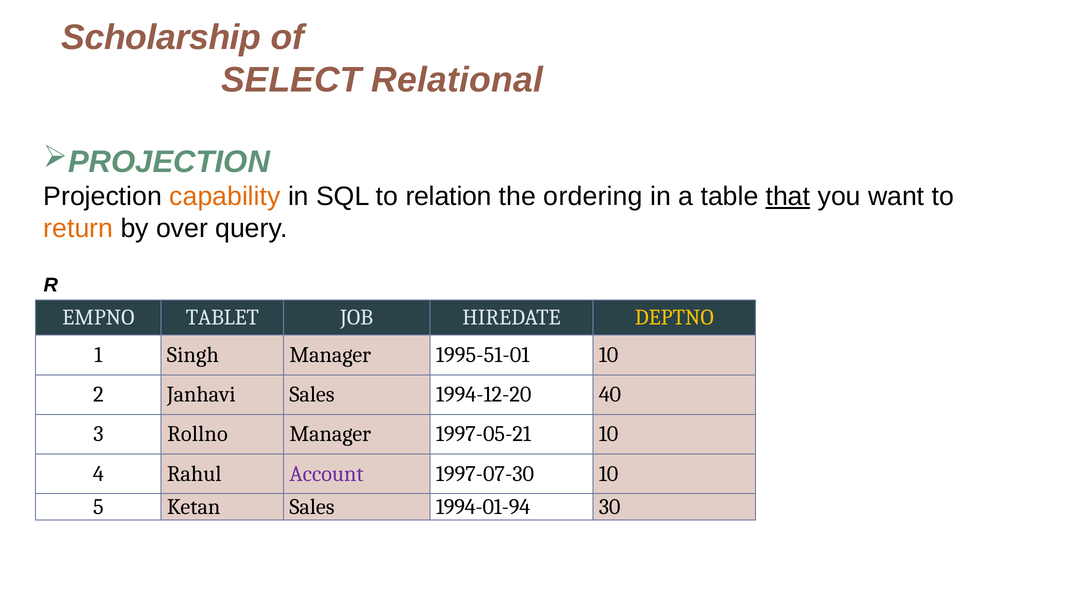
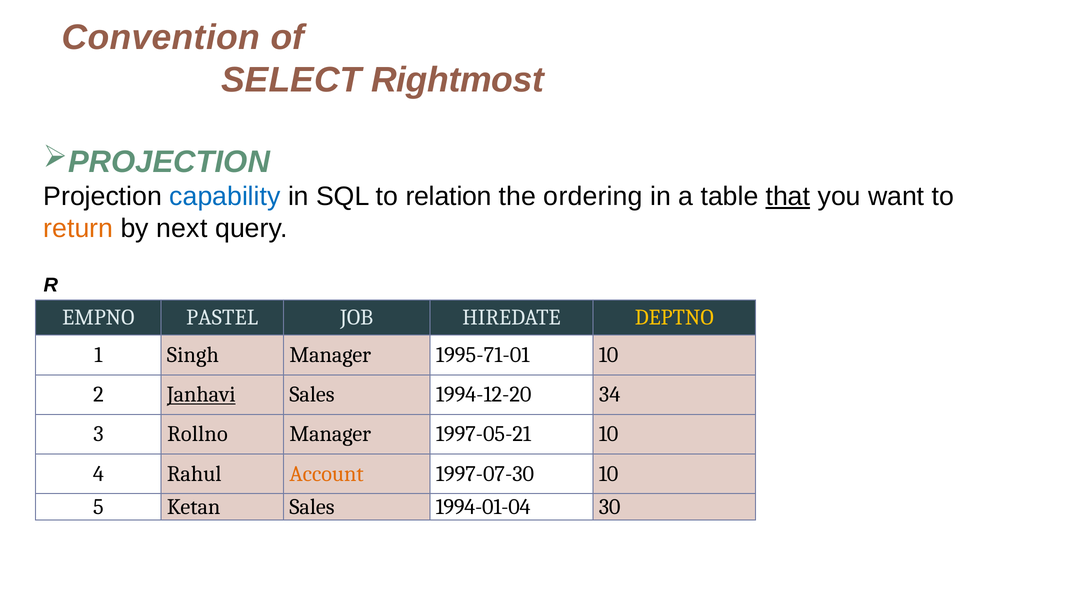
Scholarship: Scholarship -> Convention (161, 37)
Relational: Relational -> Rightmost (458, 80)
capability colour: orange -> blue (225, 197)
over: over -> next (182, 229)
TABLET: TABLET -> PASTEL (222, 318)
1995-51-01: 1995-51-01 -> 1995-71-01 (483, 355)
Janhavi underline: none -> present (201, 395)
40: 40 -> 34 (610, 395)
Account colour: purple -> orange (327, 474)
1994-01-94: 1994-01-94 -> 1994-01-04 (483, 507)
